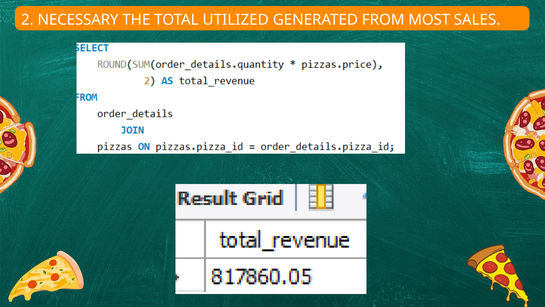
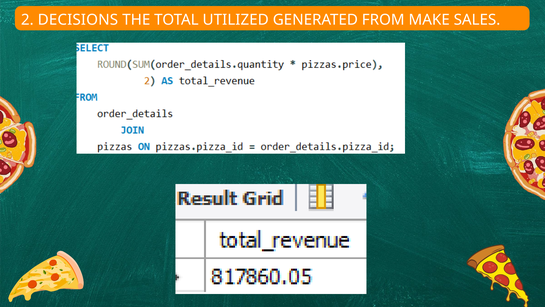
NECESSARY: NECESSARY -> DECISIONS (78, 20)
MOST: MOST -> MAKE (429, 20)
